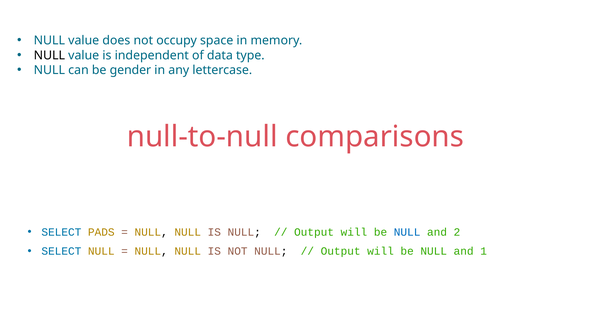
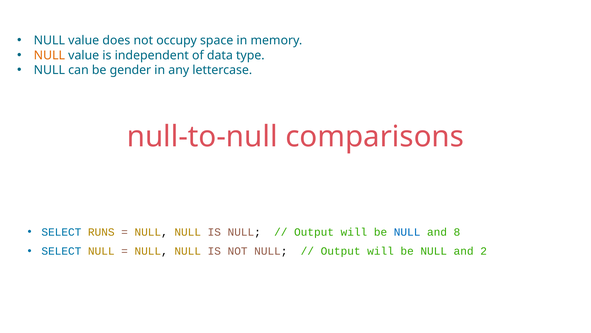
NULL colour: black -> orange (49, 55)
PADS: PADS -> RUNS (101, 232)
2: 2 -> 8 (457, 232)
1: 1 -> 2 (484, 251)
